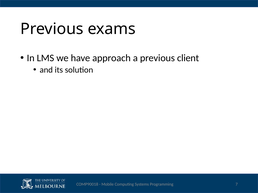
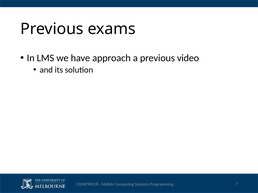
client: client -> video (188, 58)
